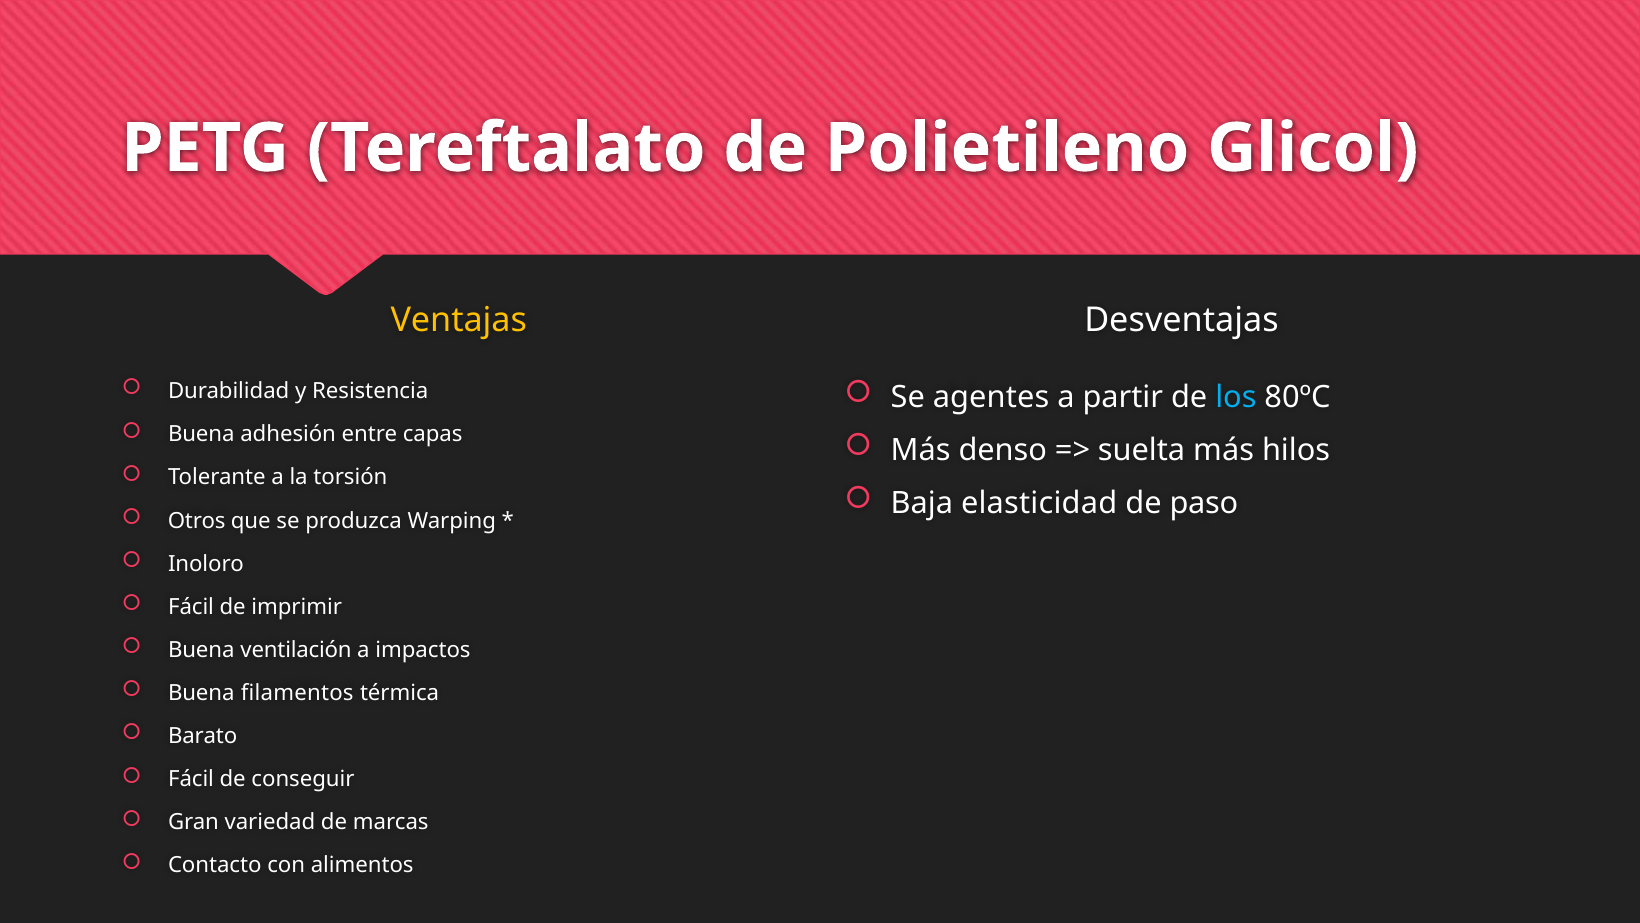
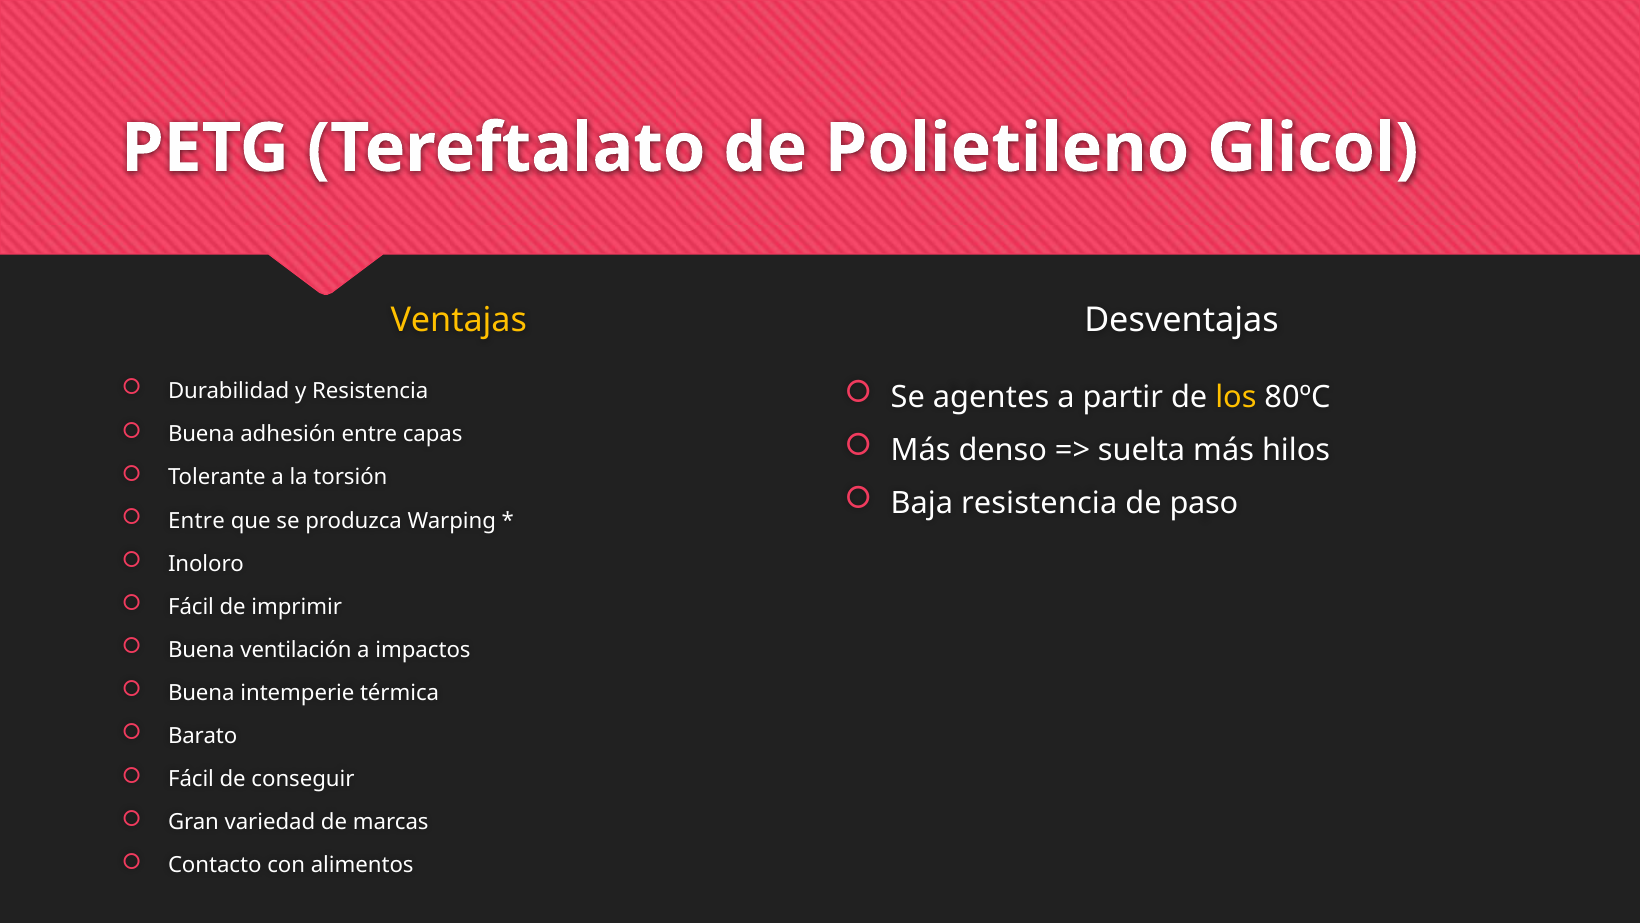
los colour: light blue -> yellow (1236, 397)
Baja elasticidad: elasticidad -> resistencia (1039, 503)
Otros: Otros -> Entre (197, 520)
filamentos: filamentos -> intemperie (297, 693)
